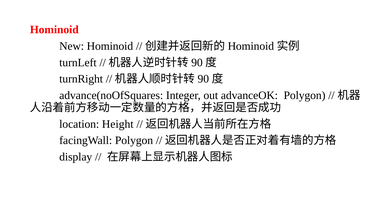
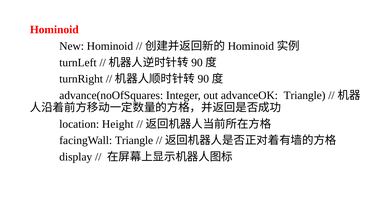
advanceOK Polygon: Polygon -> Triangle (305, 96)
facingWall Polygon: Polygon -> Triangle (134, 141)
